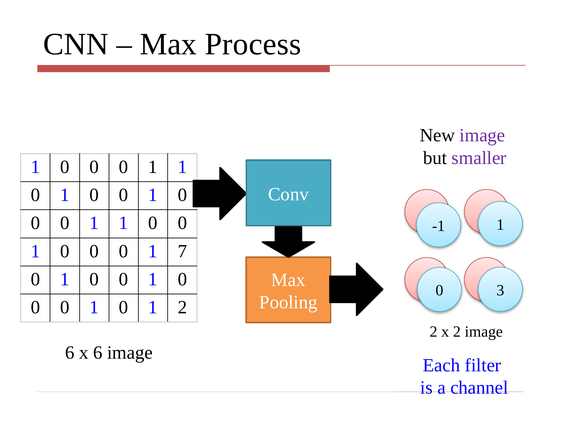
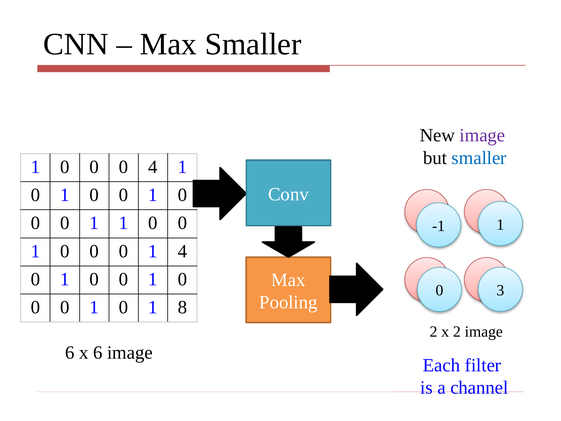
Max Process: Process -> Smaller (253, 44)
smaller colour: purple -> blue (479, 158)
1: 1 -> 4 (153, 167)
1 7: 7 -> 4 (182, 251)
1 2: 2 -> 8 (182, 307)
